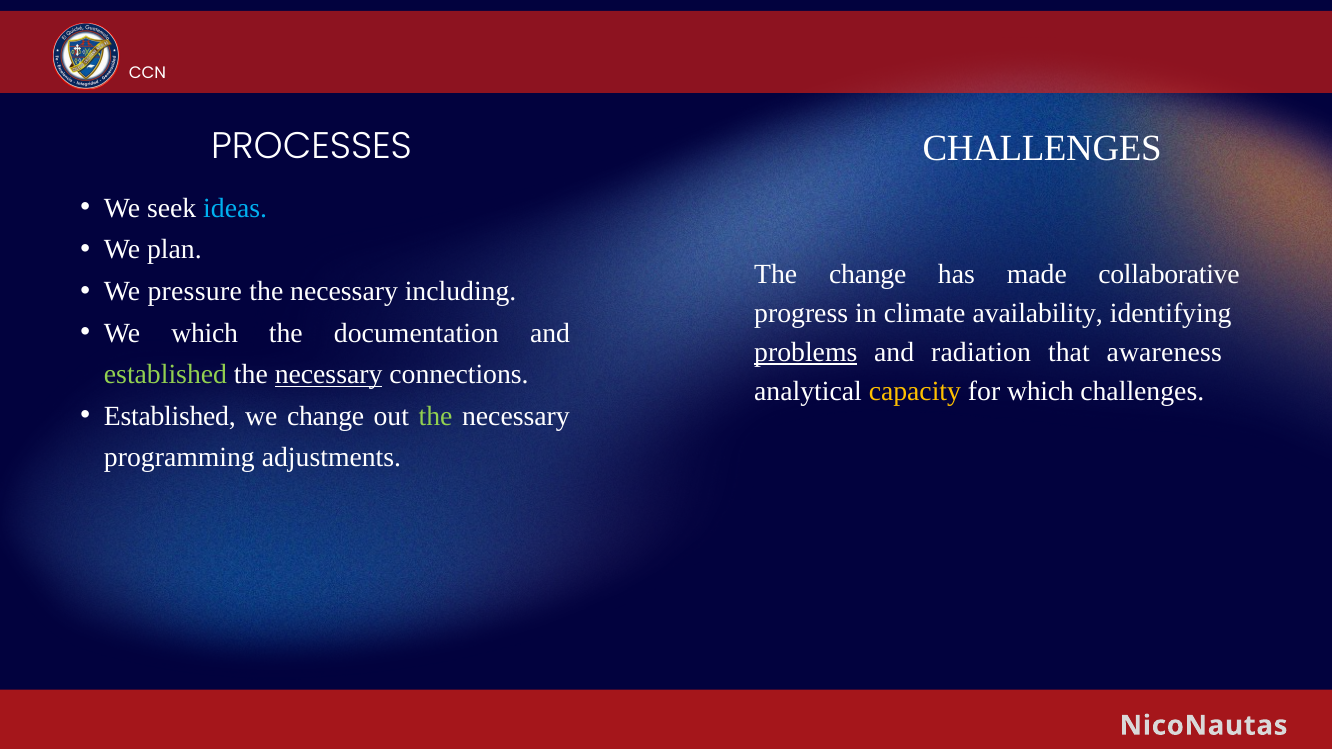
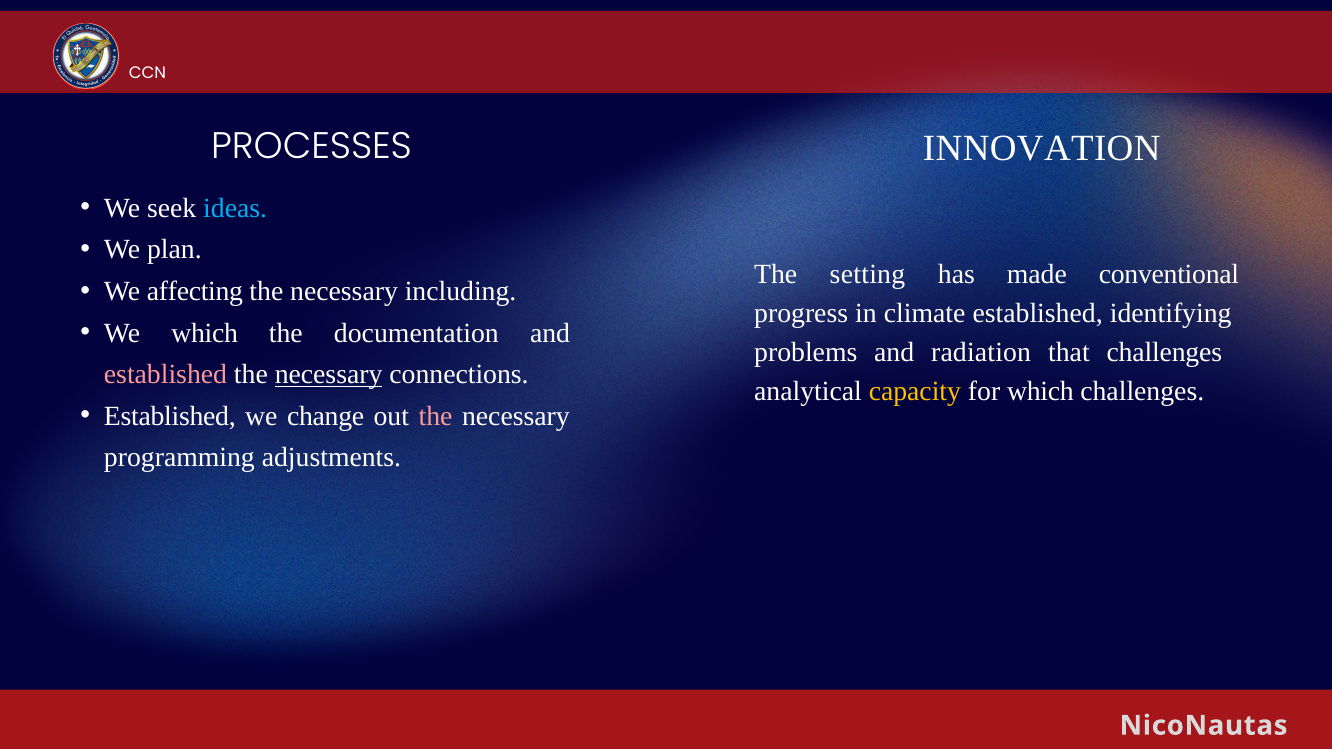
CHALLENGES: CHALLENGES -> INNOVATION (1042, 148)
The change: change -> setting (867, 275)
collaborative: collaborative -> conventional (1169, 275)
pressure: pressure -> affecting (195, 292)
climate availability: availability -> established (1038, 313)
problems underline: present -> none (806, 352)
that awareness: awareness -> challenges (1164, 352)
established colour: light green -> pink (165, 375)
the colour: light green -> pink (436, 416)
